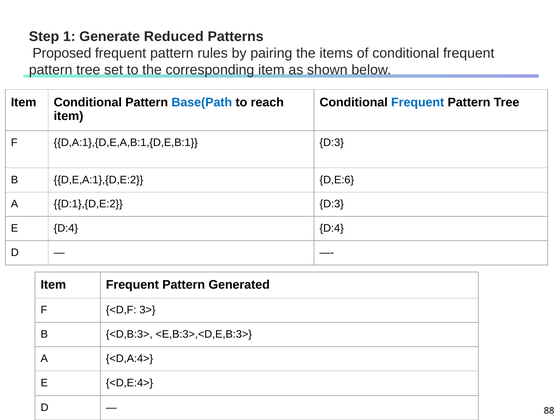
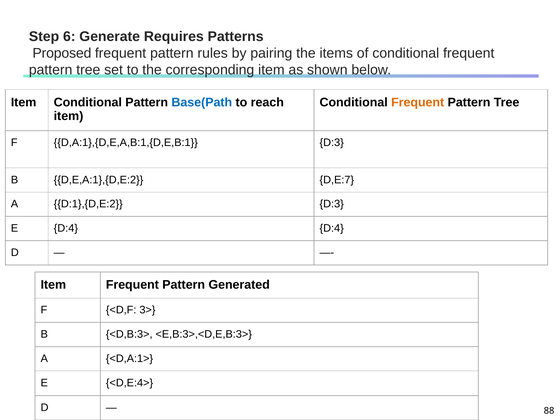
1: 1 -> 6 (69, 36)
Reduced: Reduced -> Requires (174, 36)
Frequent colour: blue -> orange (418, 102)
D,E:6: D,E:6 -> D,E:7 (337, 180)
<D,A:4>: <D,A:4> -> <D,A:1> (129, 359)
